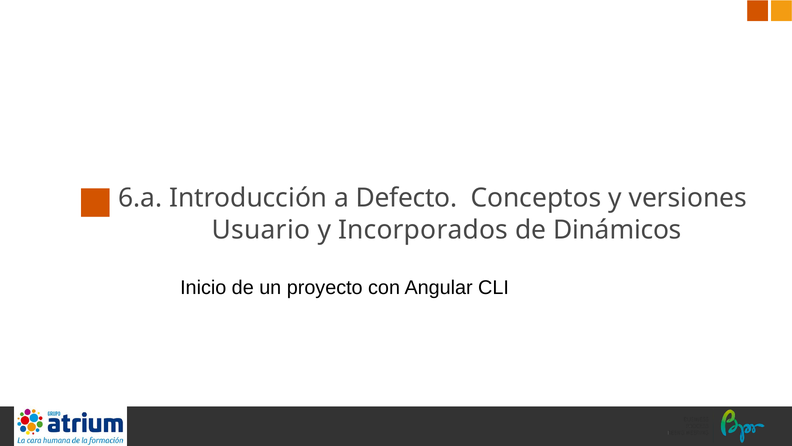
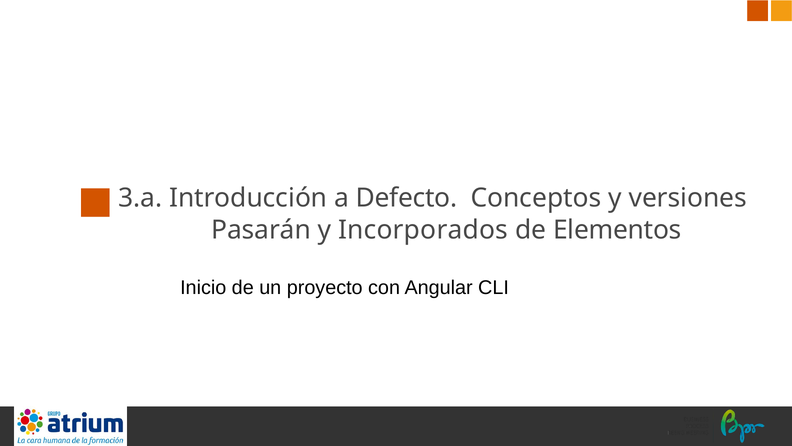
6.a: 6.a -> 3.a (140, 198)
Usuario: Usuario -> Pasarán (261, 230)
Dinámicos: Dinámicos -> Elementos (617, 230)
